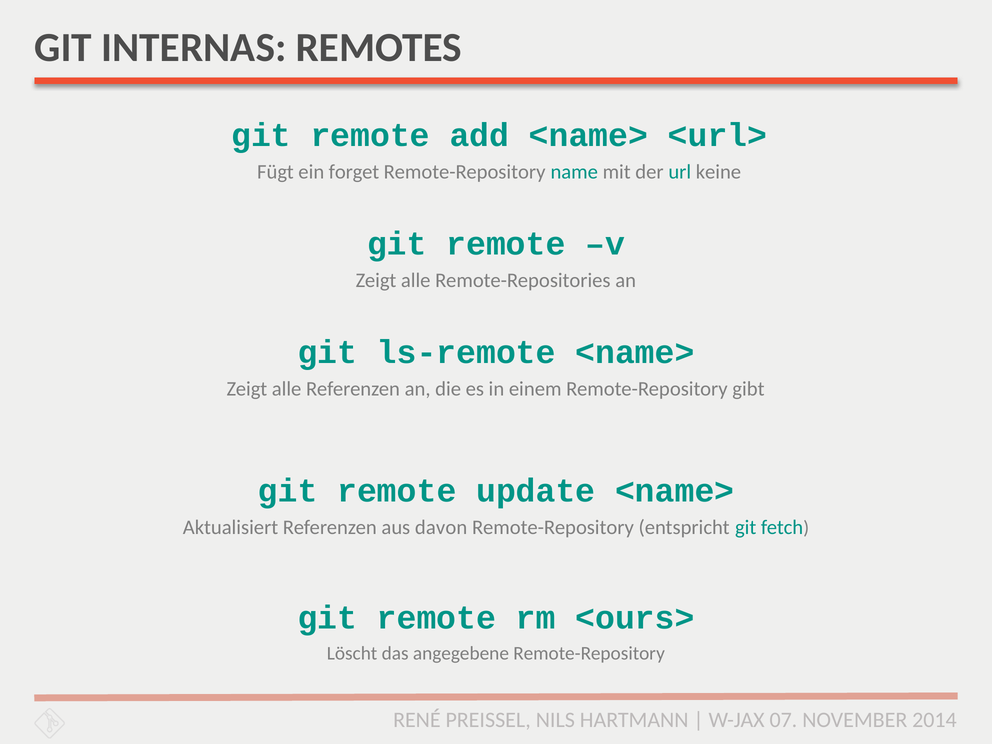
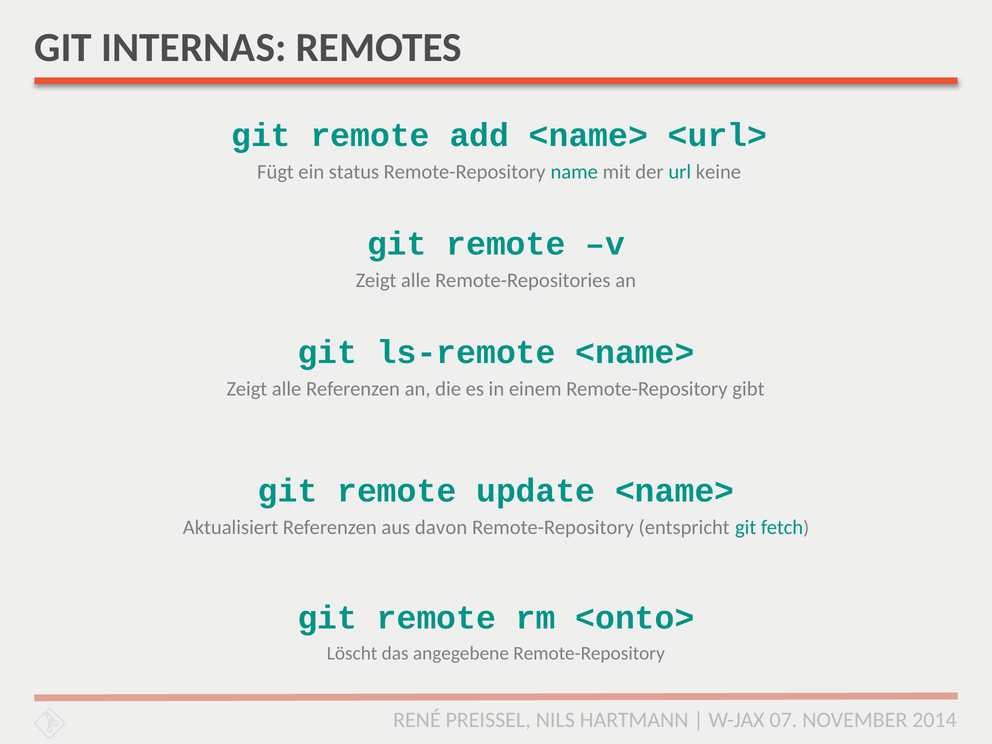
forget: forget -> status (354, 172)
<ours>: <ours> -> <onto> (635, 618)
